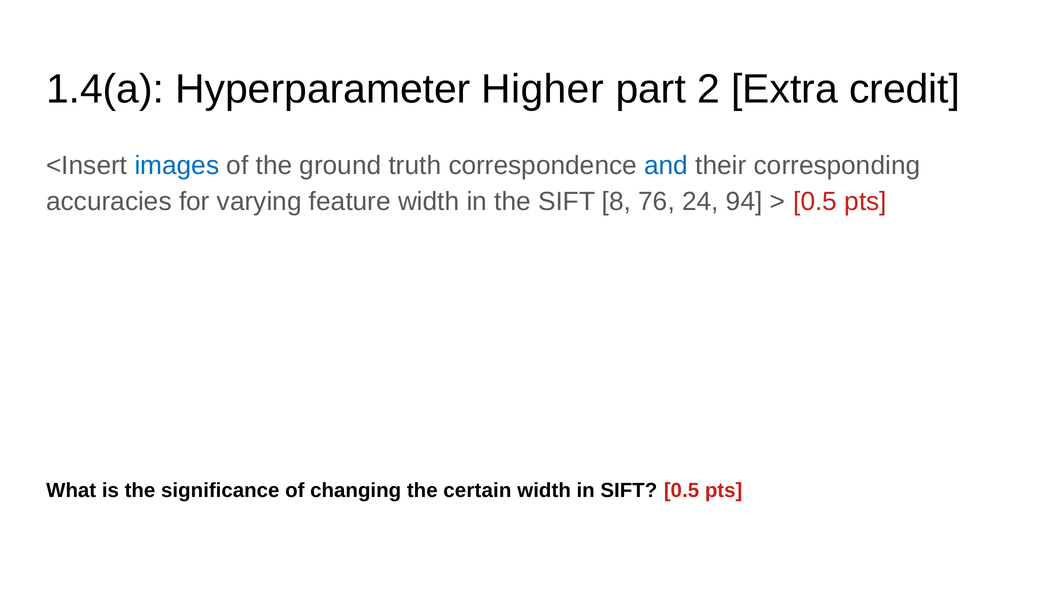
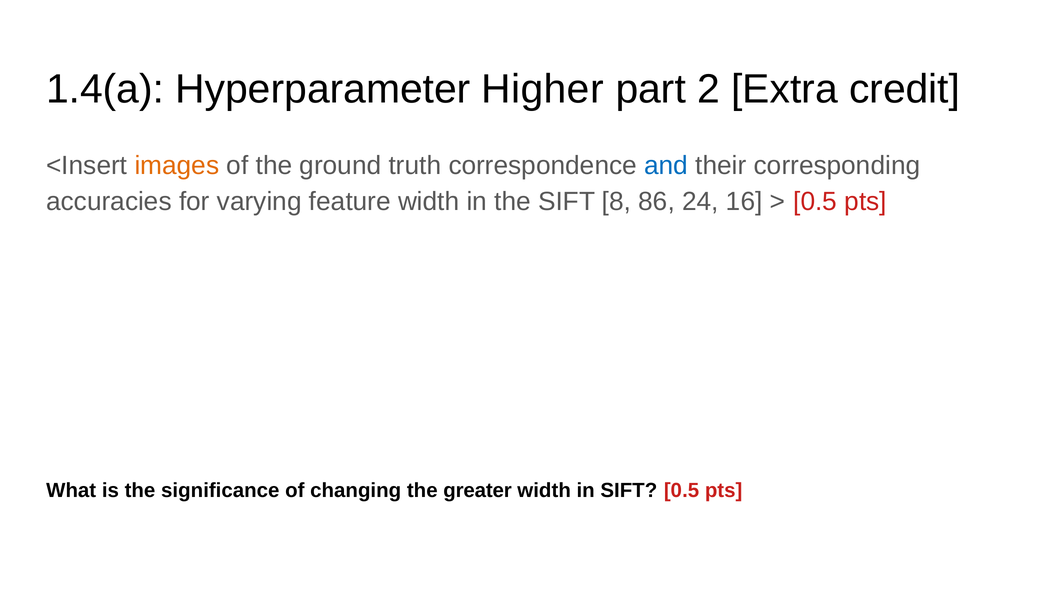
images colour: blue -> orange (177, 165)
76: 76 -> 86 (657, 202)
94: 94 -> 16 (744, 202)
certain: certain -> greater (478, 490)
